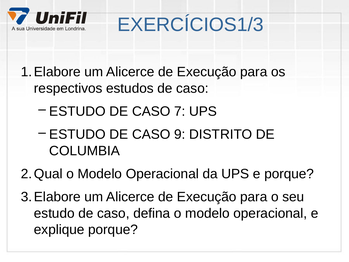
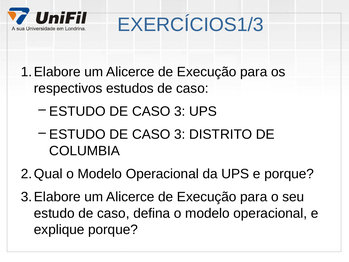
7: 7 -> 3 (180, 111)
9: 9 -> 3 (180, 134)
